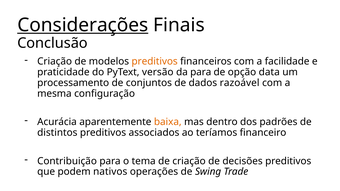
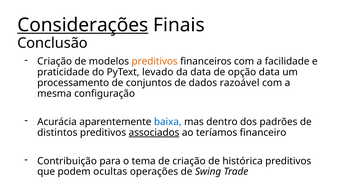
versão: versão -> levado (158, 72)
da para: para -> data (201, 72)
baixa colour: orange -> blue (168, 122)
associados underline: none -> present (154, 133)
decisões: decisões -> histórica (243, 161)
nativos: nativos -> ocultas (110, 172)
